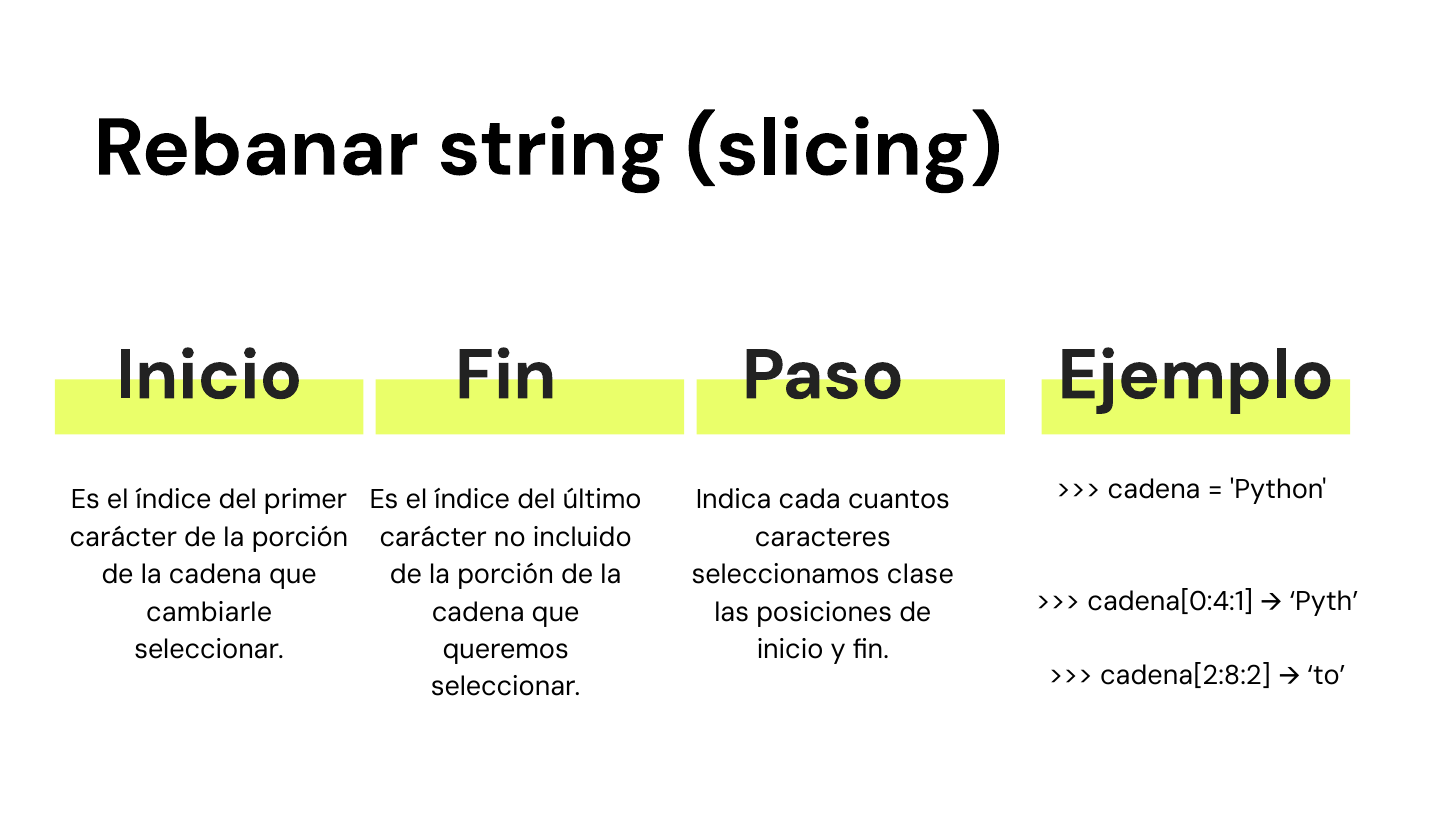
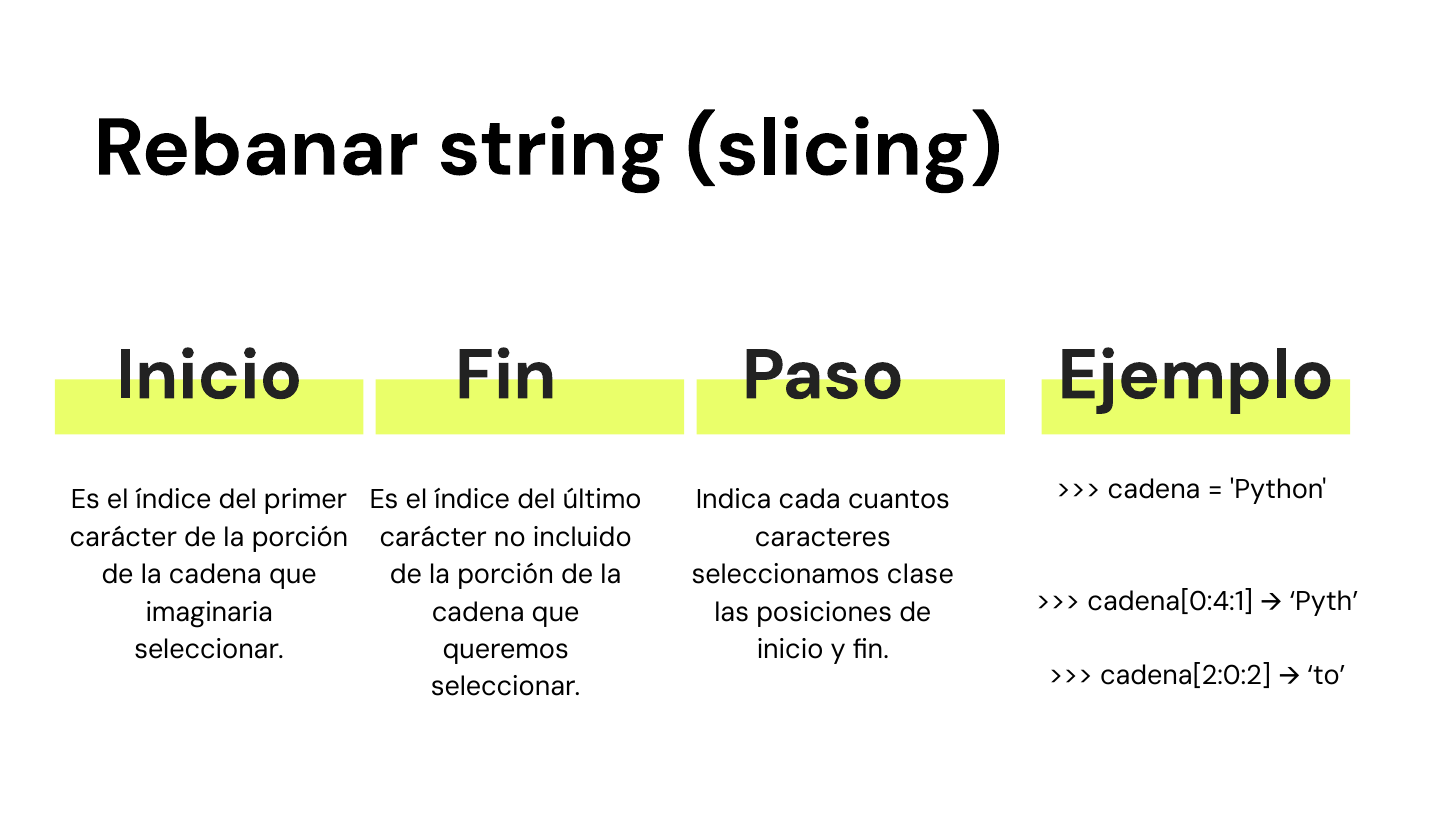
cambiarle: cambiarle -> imaginaria (209, 612)
cadena[2:8:2: cadena[2:8:2 -> cadena[2:0:2 (1186, 676)
